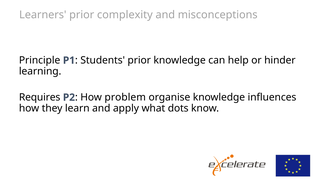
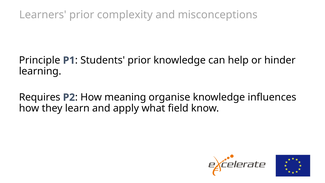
problem: problem -> meaning (125, 97)
dots: dots -> field (178, 108)
